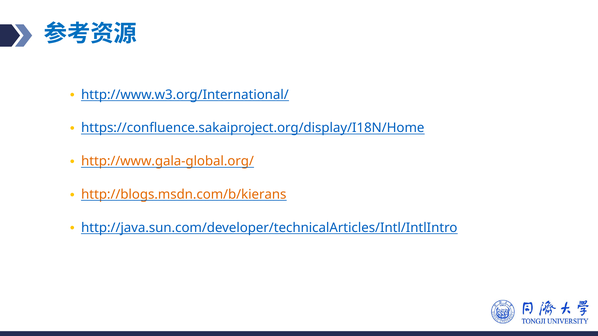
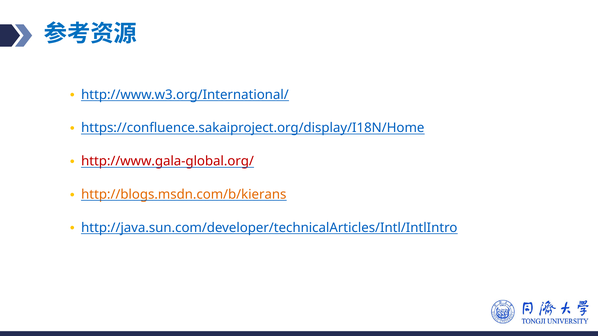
http://www.gala-global.org/ colour: orange -> red (168, 161)
